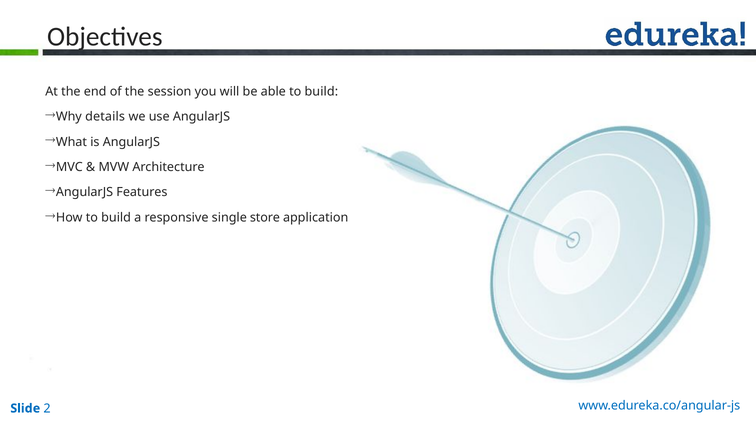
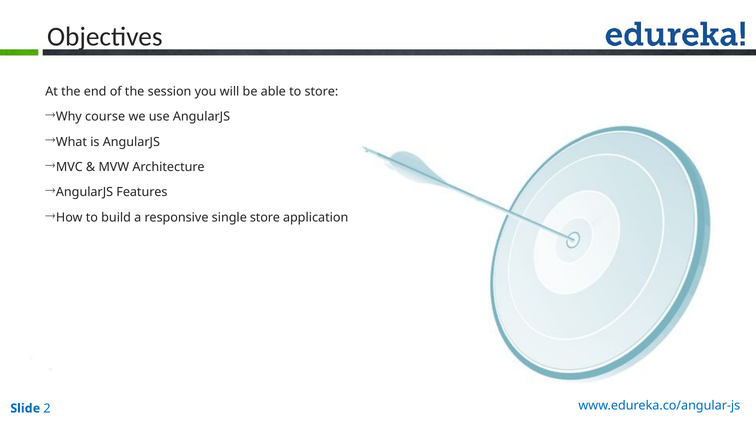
able to build: build -> store (321, 92)
details: details -> course (105, 117)
